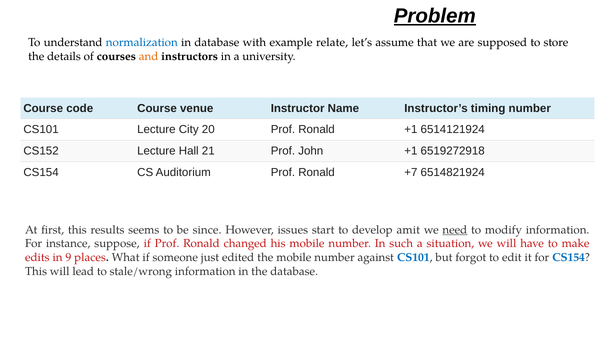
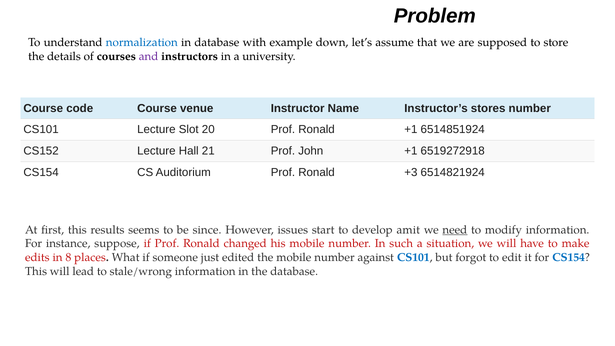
Problem underline: present -> none (435, 16)
relate: relate -> down (332, 42)
and colour: orange -> purple (149, 56)
timing: timing -> stores (488, 108)
City: City -> Slot (189, 129)
6514121924: 6514121924 -> 6514851924 (453, 129)
+7: +7 -> +3 (411, 172)
9: 9 -> 8 (68, 257)
